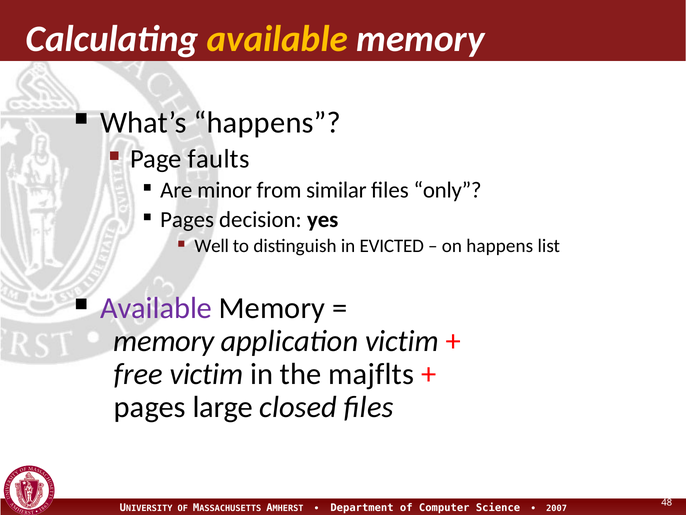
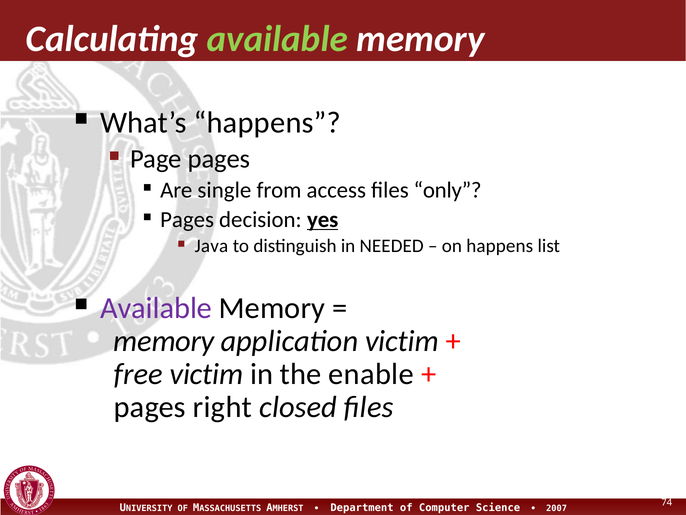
available colour: yellow -> light green (277, 39)
Page faults: faults -> pages (219, 159)
minor: minor -> single (224, 190)
similar: similar -> access (336, 190)
yes underline: none -> present (323, 219)
Well: Well -> Java (211, 246)
EVICTED: EVICTED -> NEEDED (392, 246)
majflts: majflts -> enable (371, 374)
large: large -> right (222, 407)
48: 48 -> 74 (667, 502)
